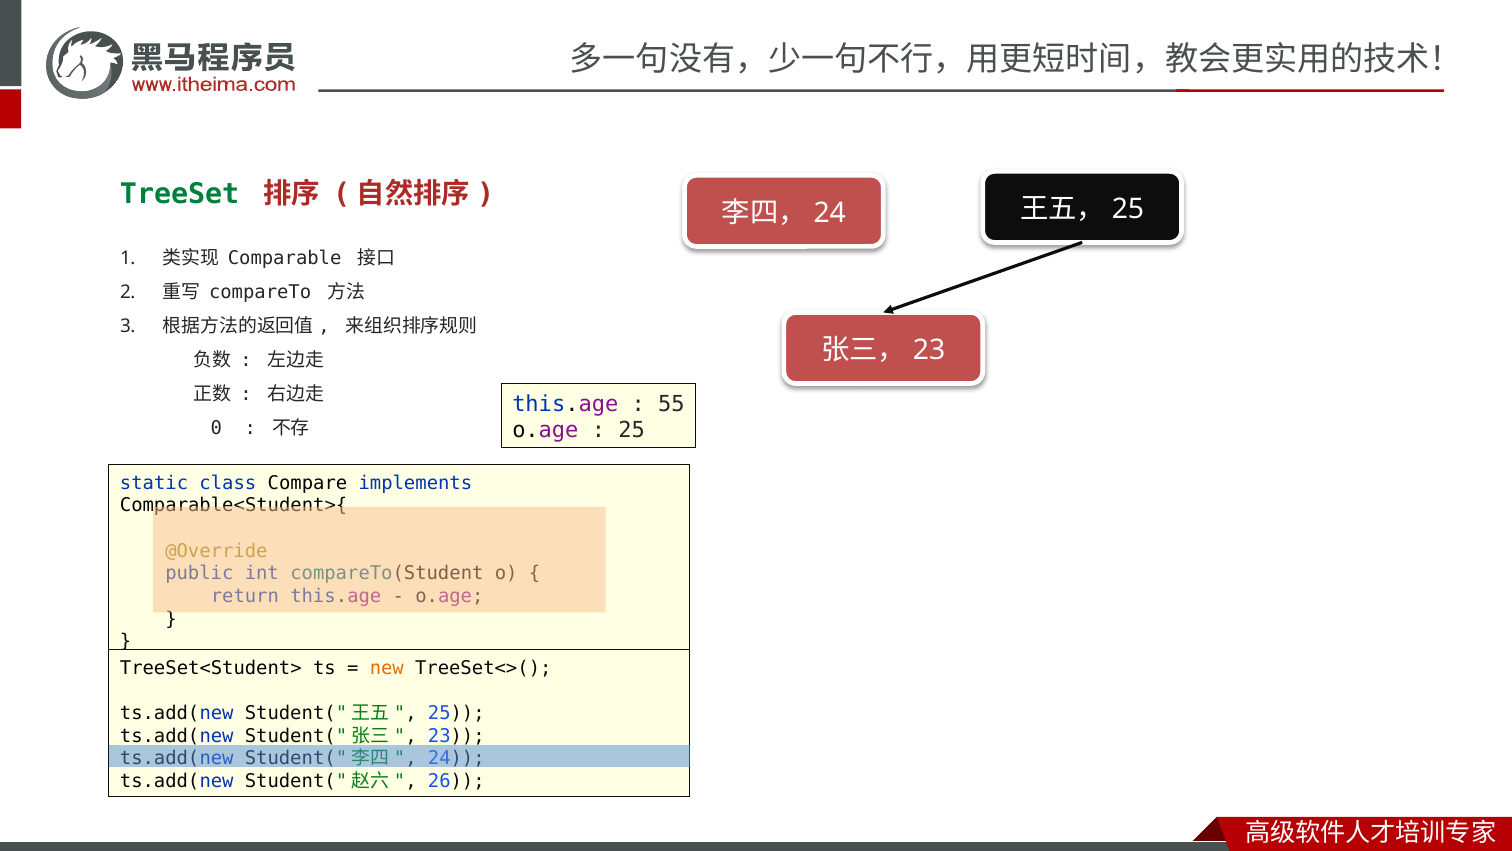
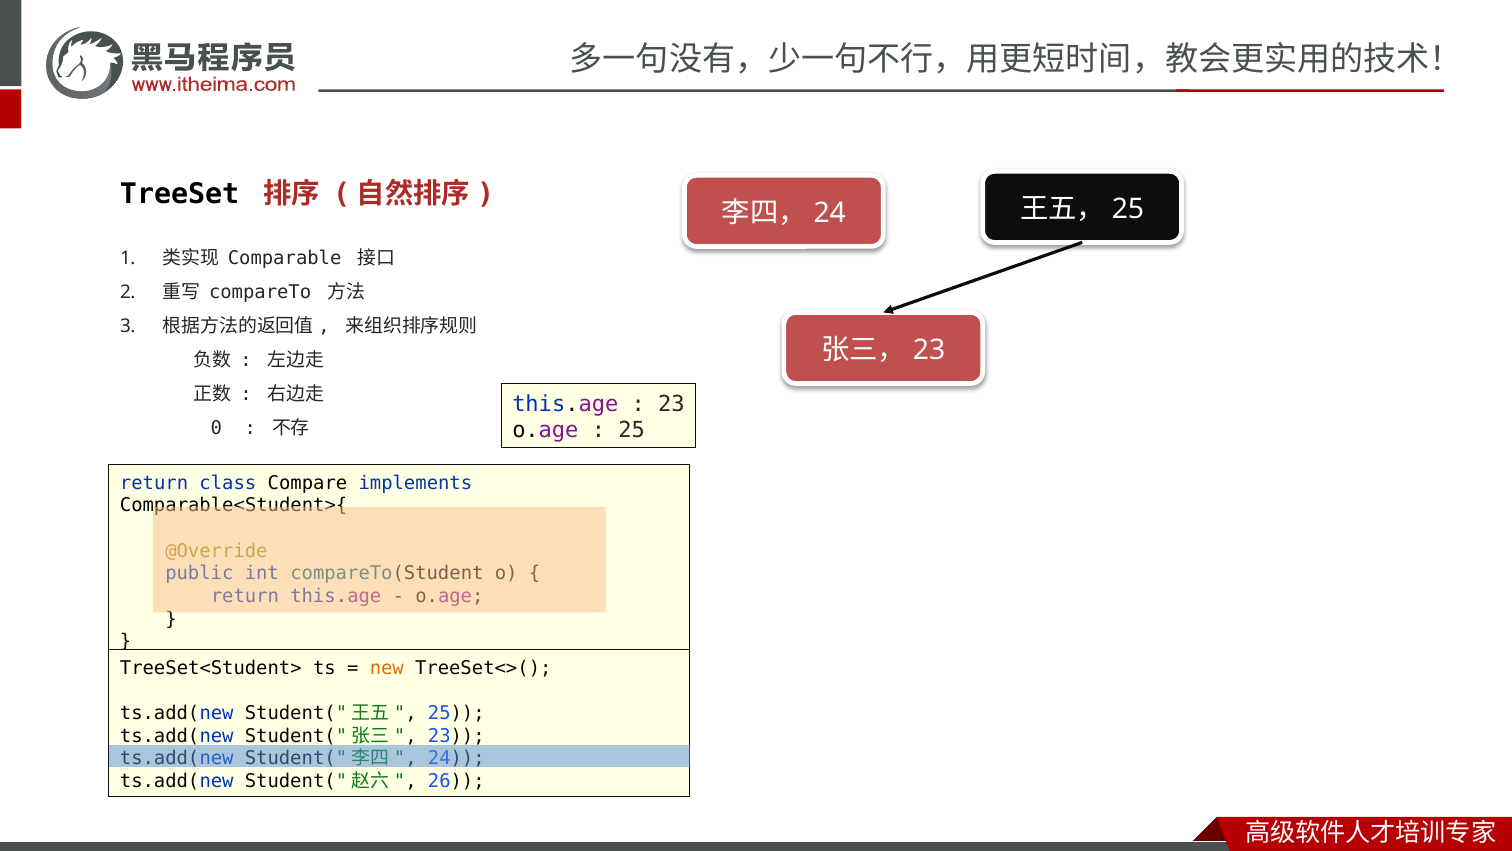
TreeSet colour: green -> black (180, 194)
55: 55 -> 23 (671, 404)
static: static -> return (154, 483)
